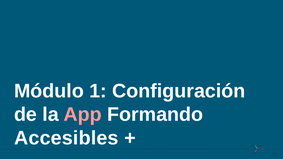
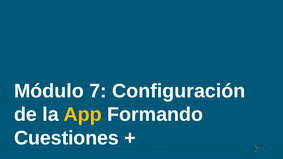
1: 1 -> 7 (98, 91)
App colour: pink -> yellow (83, 115)
Accesibles: Accesibles -> Cuestiones (66, 138)
